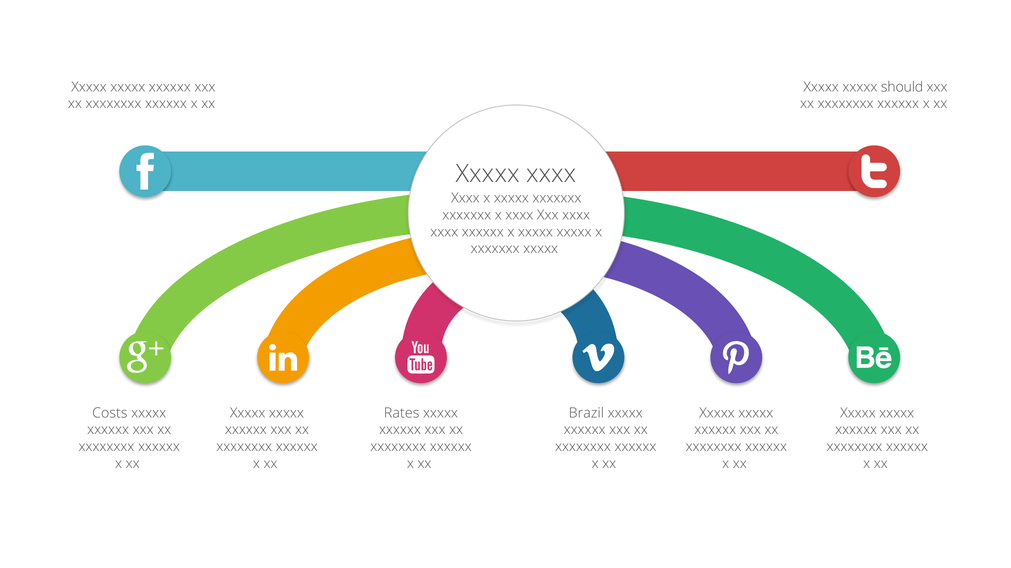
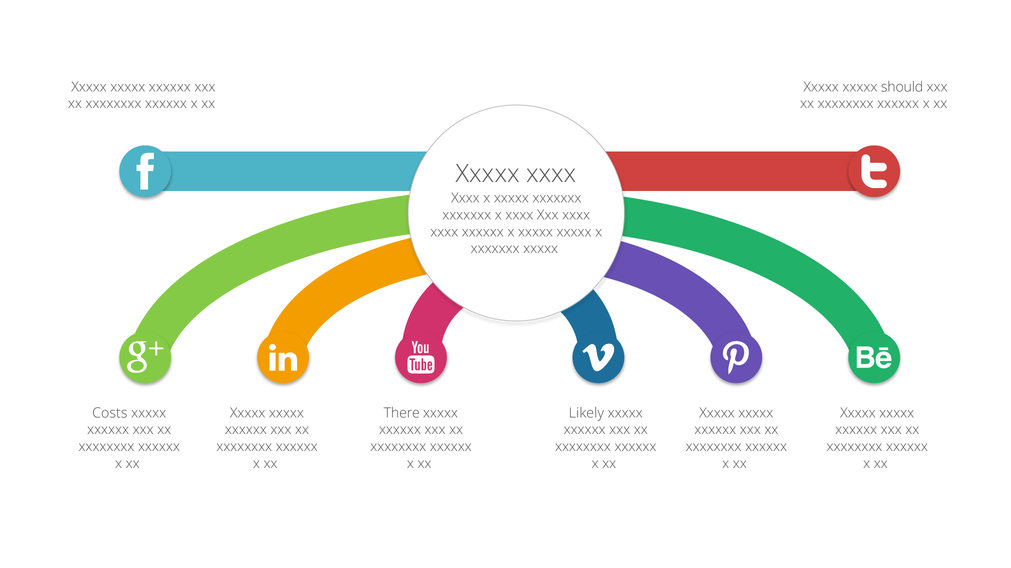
Rates: Rates -> There (402, 413)
Brazil: Brazil -> Likely (586, 413)
